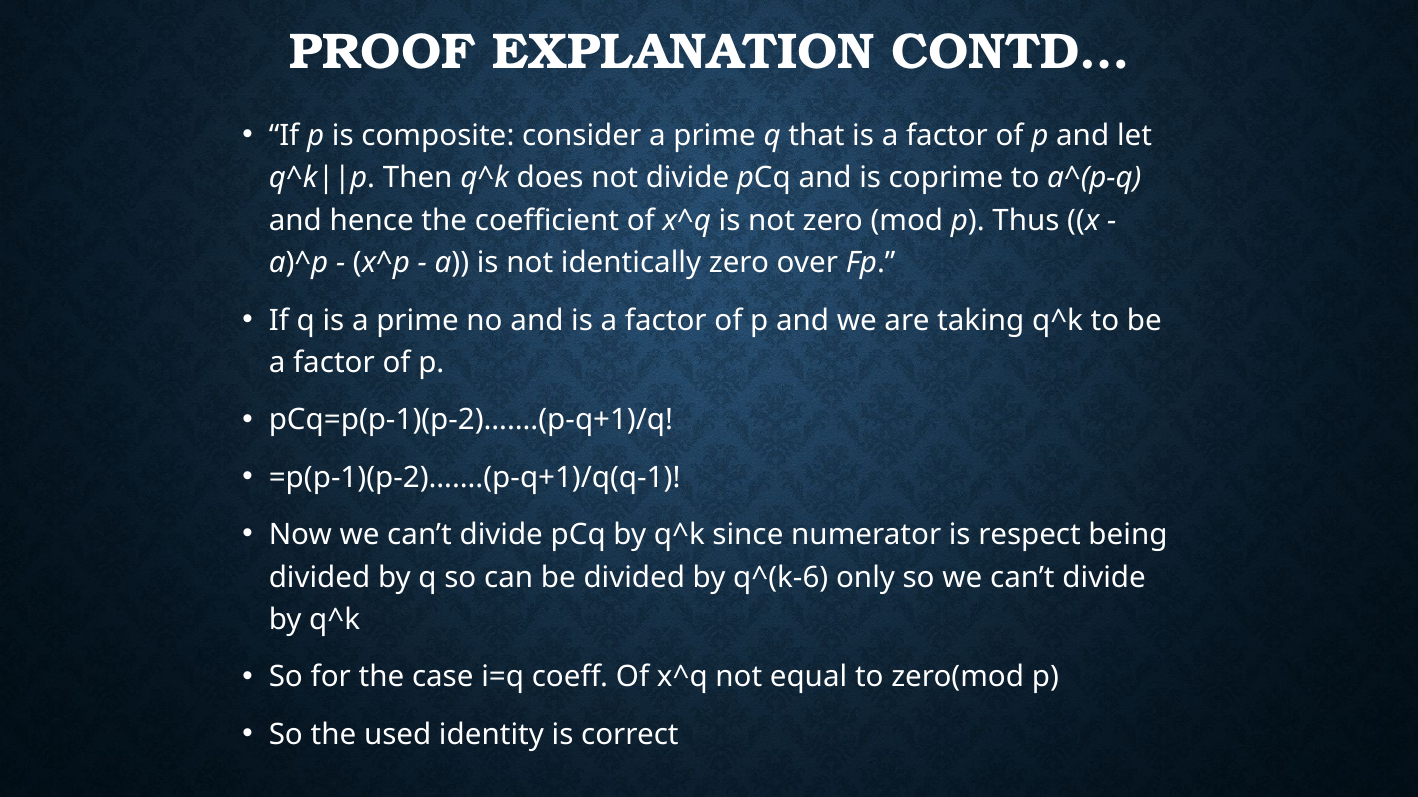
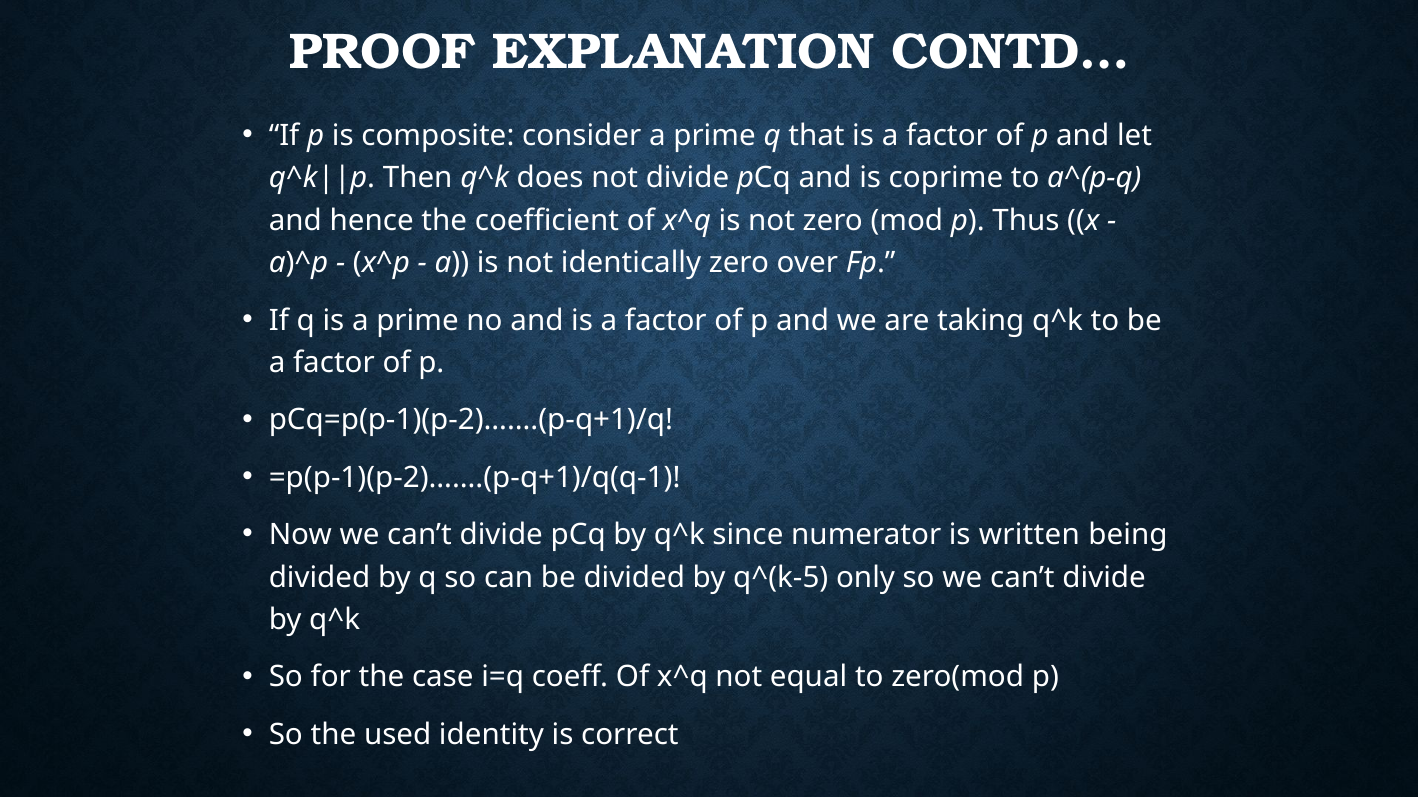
respect: respect -> written (1029, 535)
q^(k-6: q^(k-6 -> q^(k-5 (781, 578)
